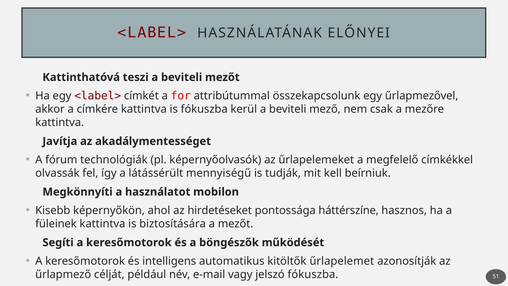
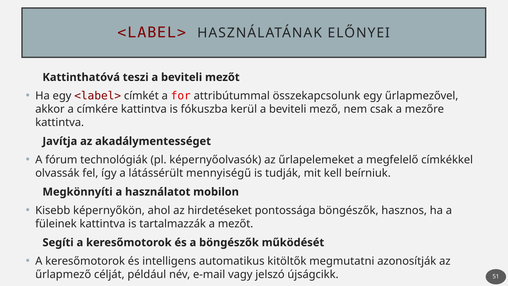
pontossága háttérszíne: háttérszíne -> böngészők (349, 210)
biztosítására: biztosítására -> tartalmazzák (173, 224)
űrlapelemet: űrlapelemet -> megmutatni (342, 261)
jelszó fókuszba: fókuszba -> újságcikk (313, 274)
